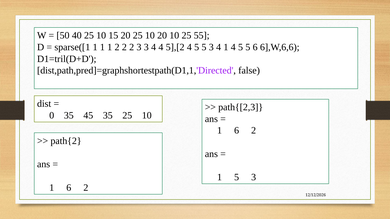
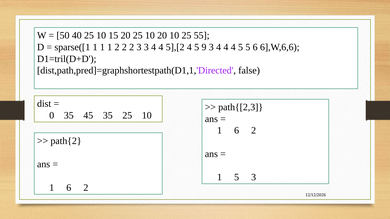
5],[2 4 5 5: 5 -> 9 (204, 47)
1: 1 -> 4 (226, 47)
